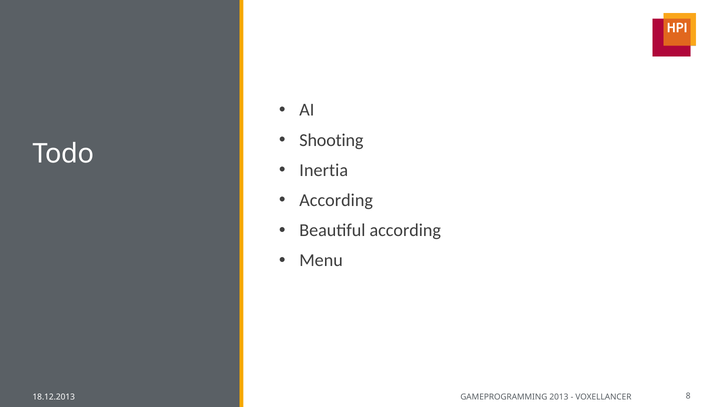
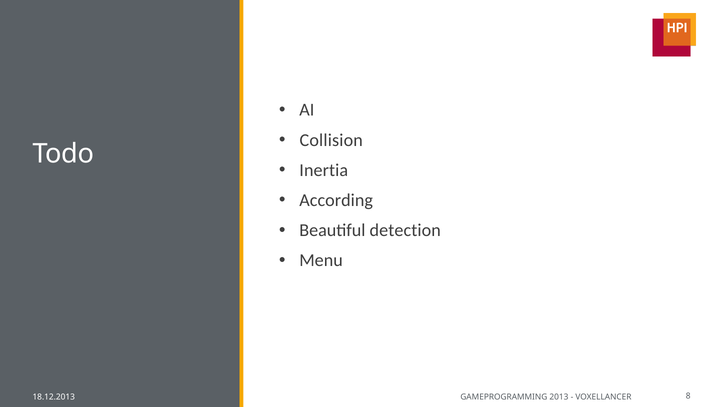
Shooting: Shooting -> Collision (331, 140)
Beautiful according: according -> detection (405, 230)
